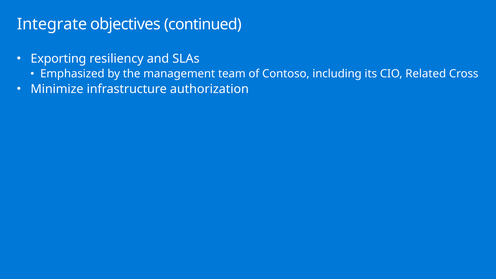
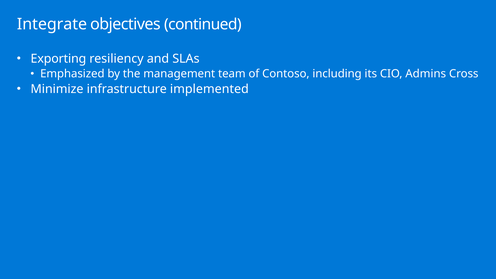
Related: Related -> Admins (426, 74)
authorization: authorization -> implemented (209, 89)
